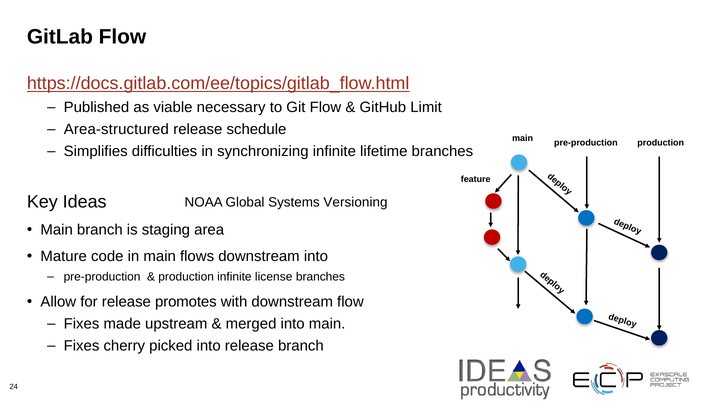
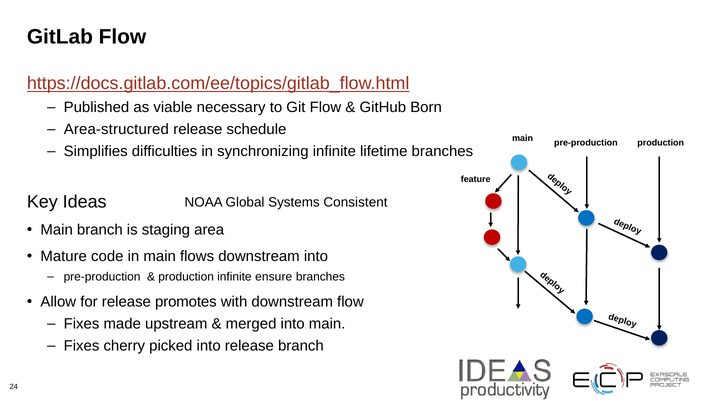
Limit: Limit -> Born (426, 107)
Versioning: Versioning -> Consistent (356, 203)
license: license -> ensure (274, 277)
